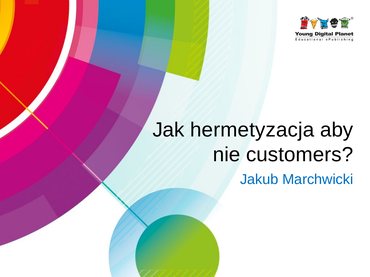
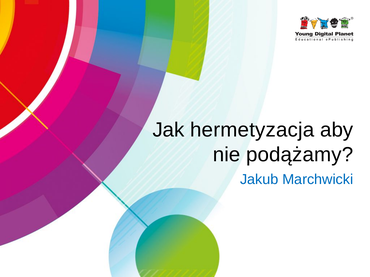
customers: customers -> podążamy (300, 155)
